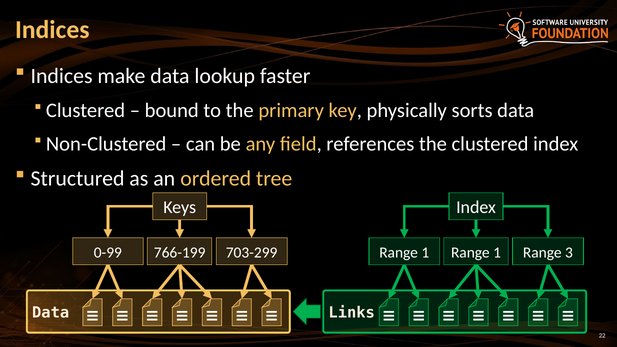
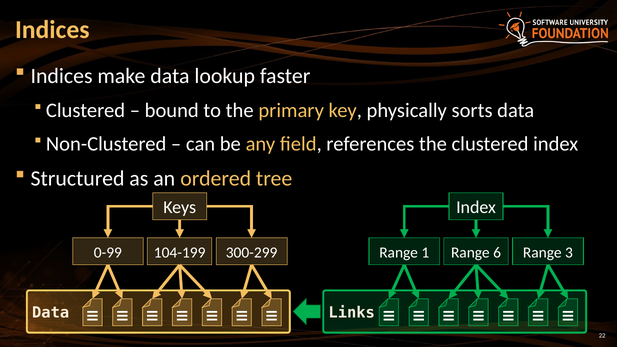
766-199: 766-199 -> 104-199 (180, 253)
703-299: 703-299 -> 300-299 (252, 253)
1: 1 -> 6 (497, 253)
